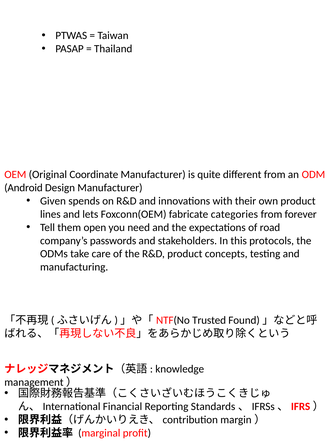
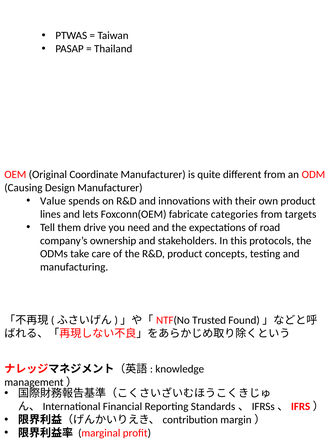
Android: Android -> Causing (23, 187)
Given: Given -> Value (53, 200)
forever: forever -> targets (301, 214)
open: open -> drive (95, 227)
passwords: passwords -> ownership (113, 240)
